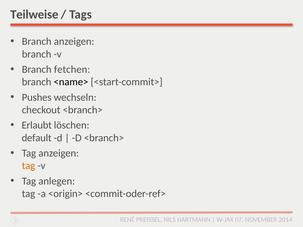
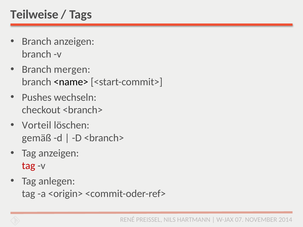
fetchen: fetchen -> mergen (72, 69)
Erlaubt: Erlaubt -> Vorteil (37, 125)
default: default -> gemäß (37, 138)
tag colour: orange -> red (29, 166)
